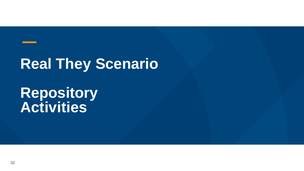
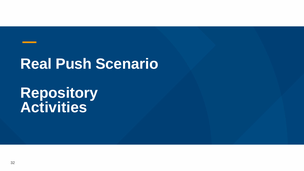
They: They -> Push (74, 64)
